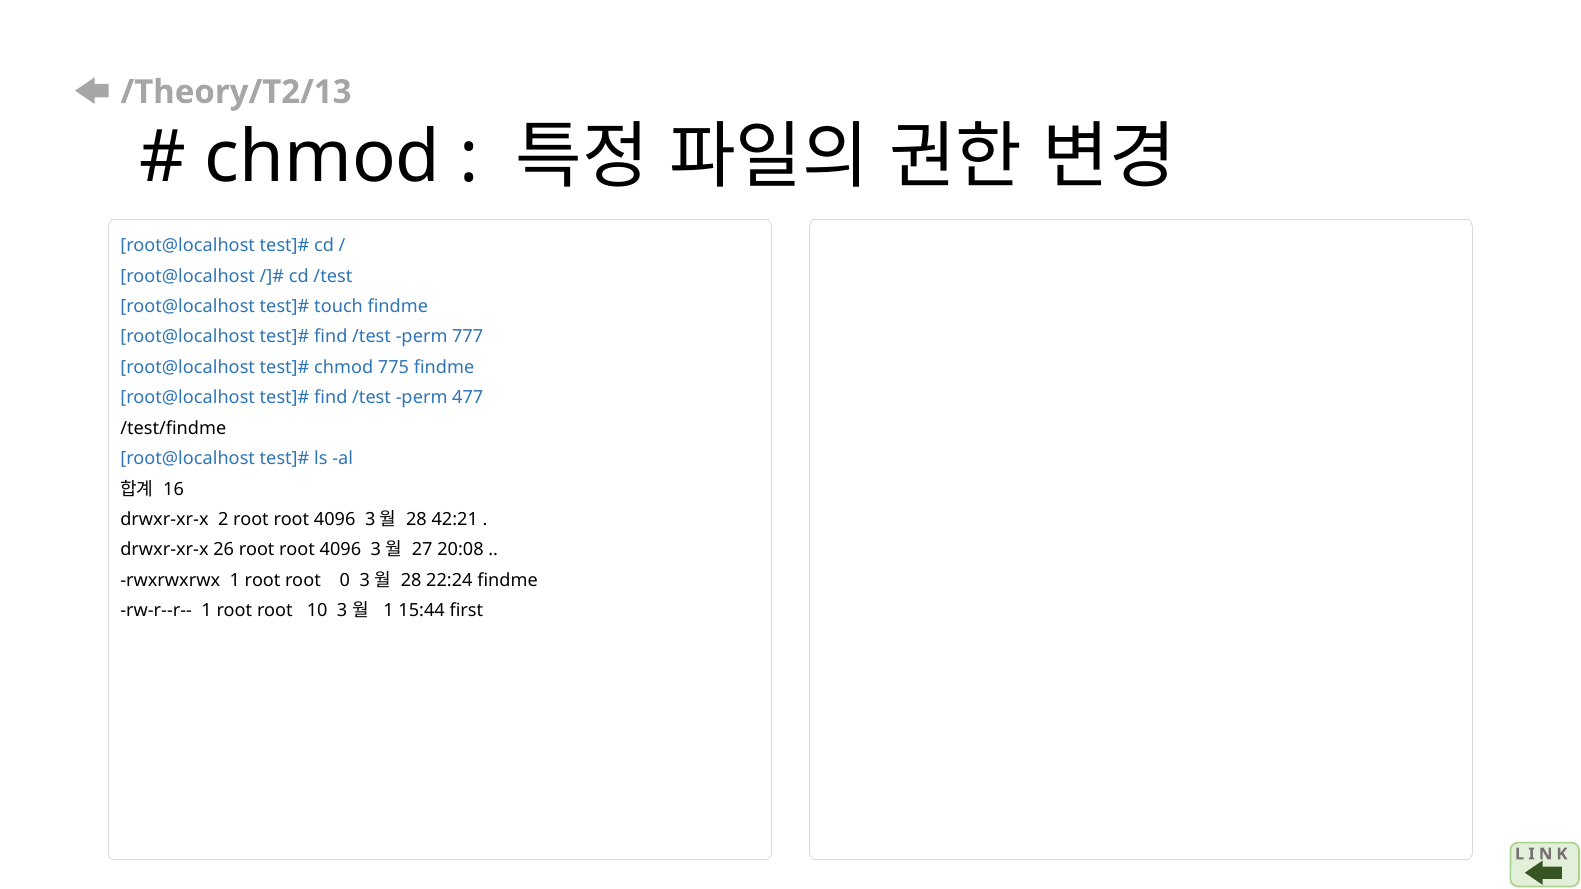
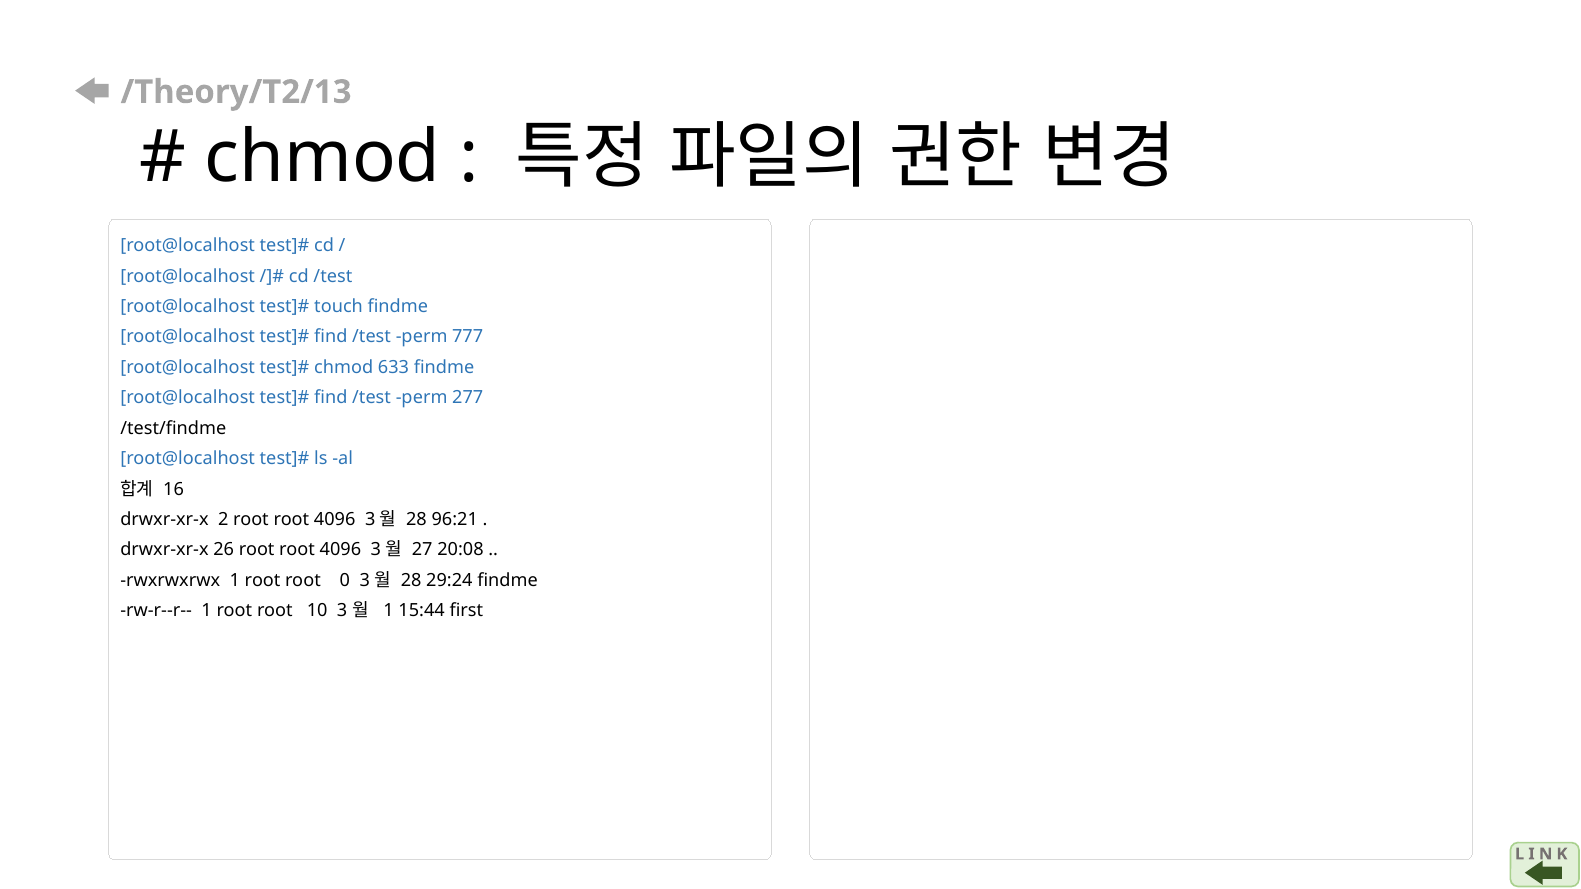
775: 775 -> 633 (394, 368)
477: 477 -> 277 (468, 398)
42:21: 42:21 -> 96:21 (455, 520)
22:24: 22:24 -> 29:24 (449, 581)
